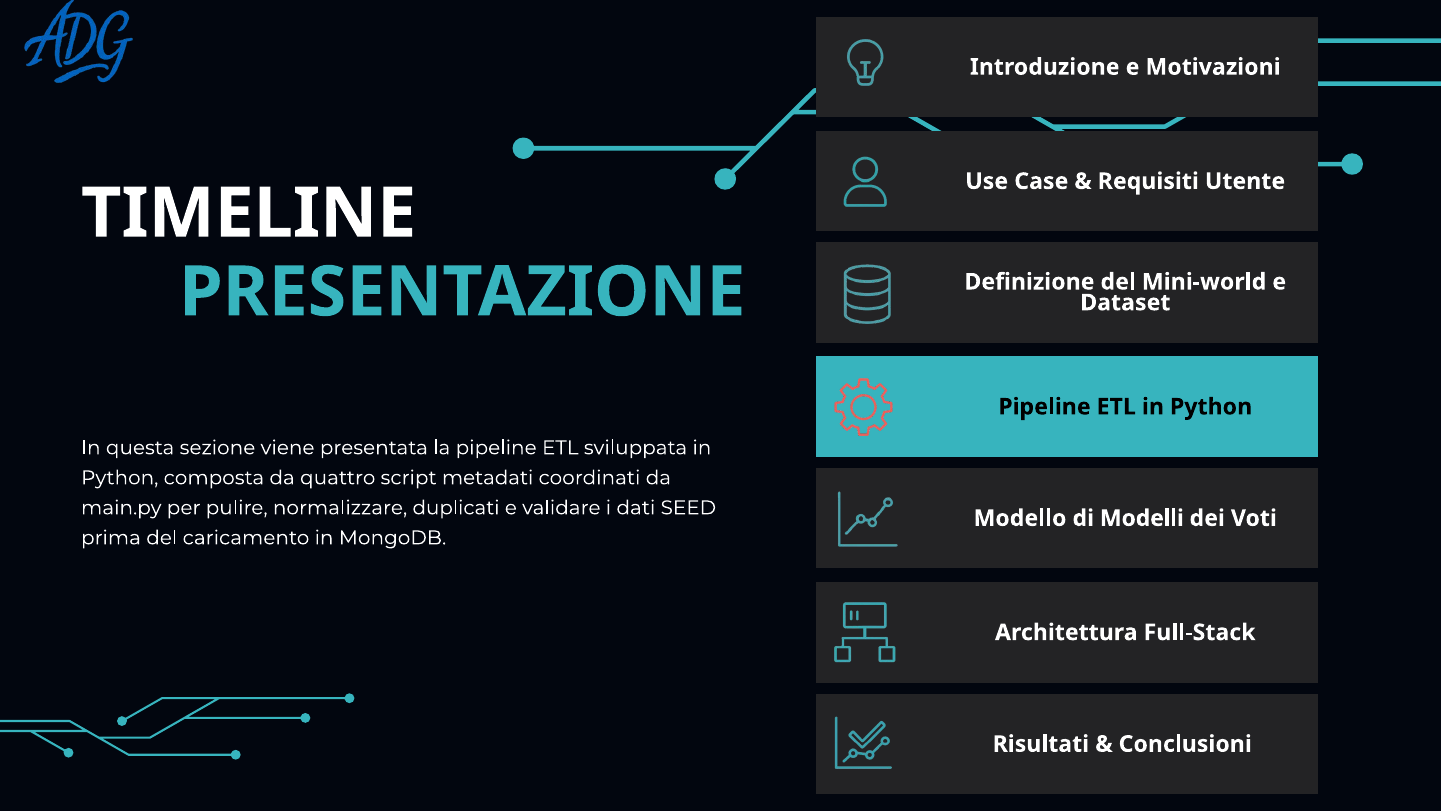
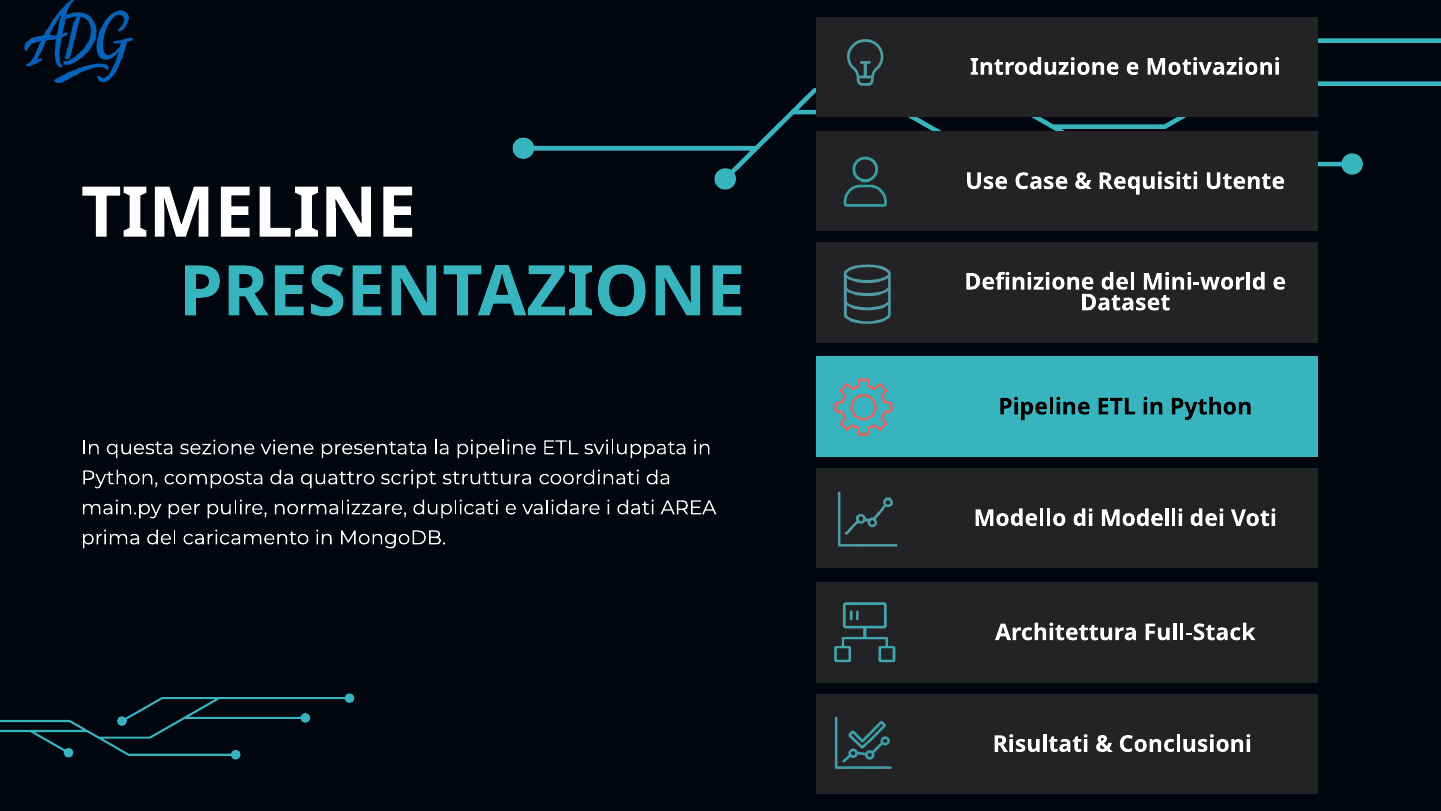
metadati: metadati -> struttura (487, 478)
SEED: SEED -> AREA (688, 508)
